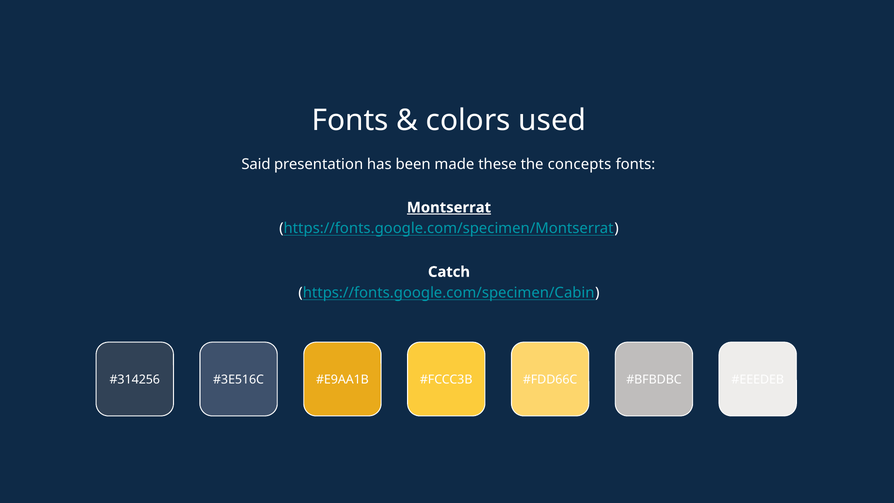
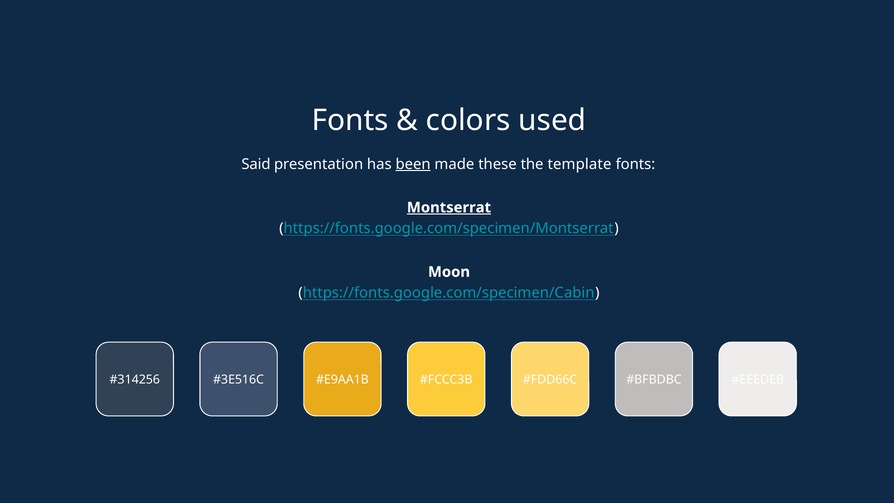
been underline: none -> present (413, 164)
concepts: concepts -> template (579, 164)
Catch: Catch -> Moon (449, 272)
